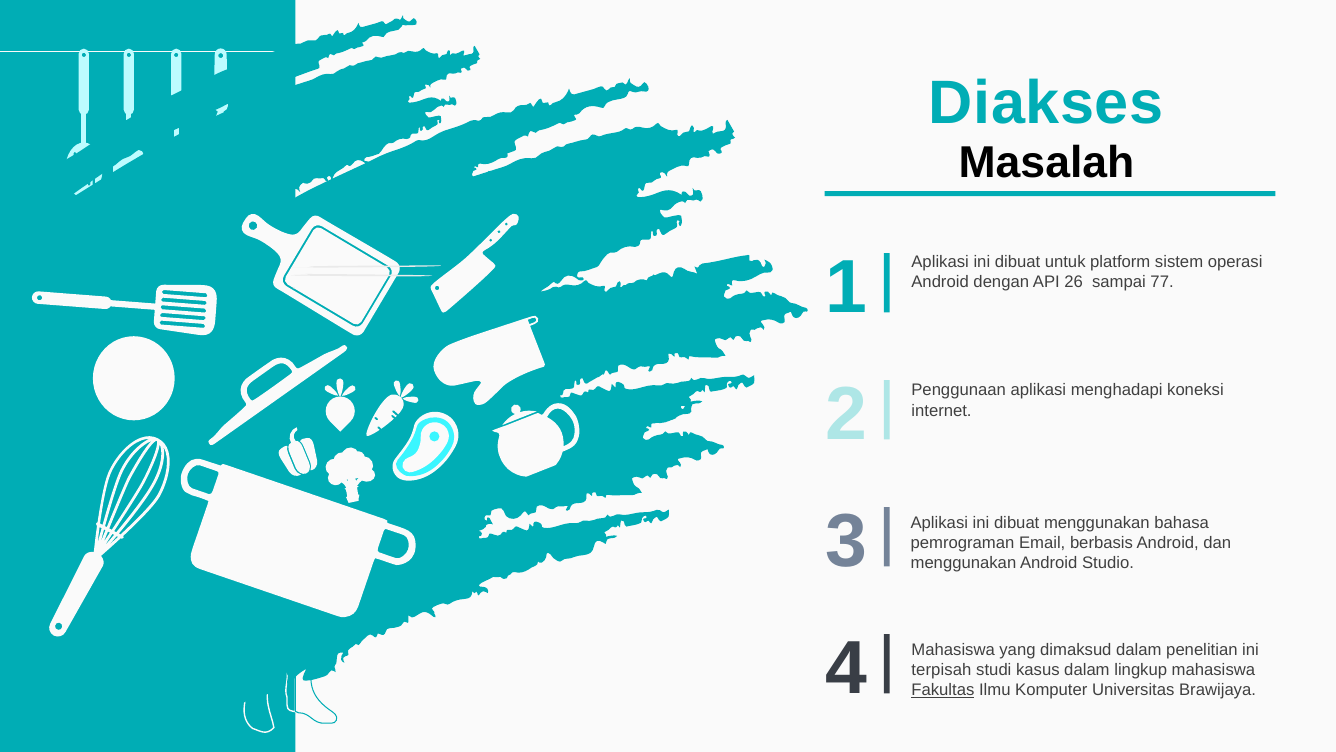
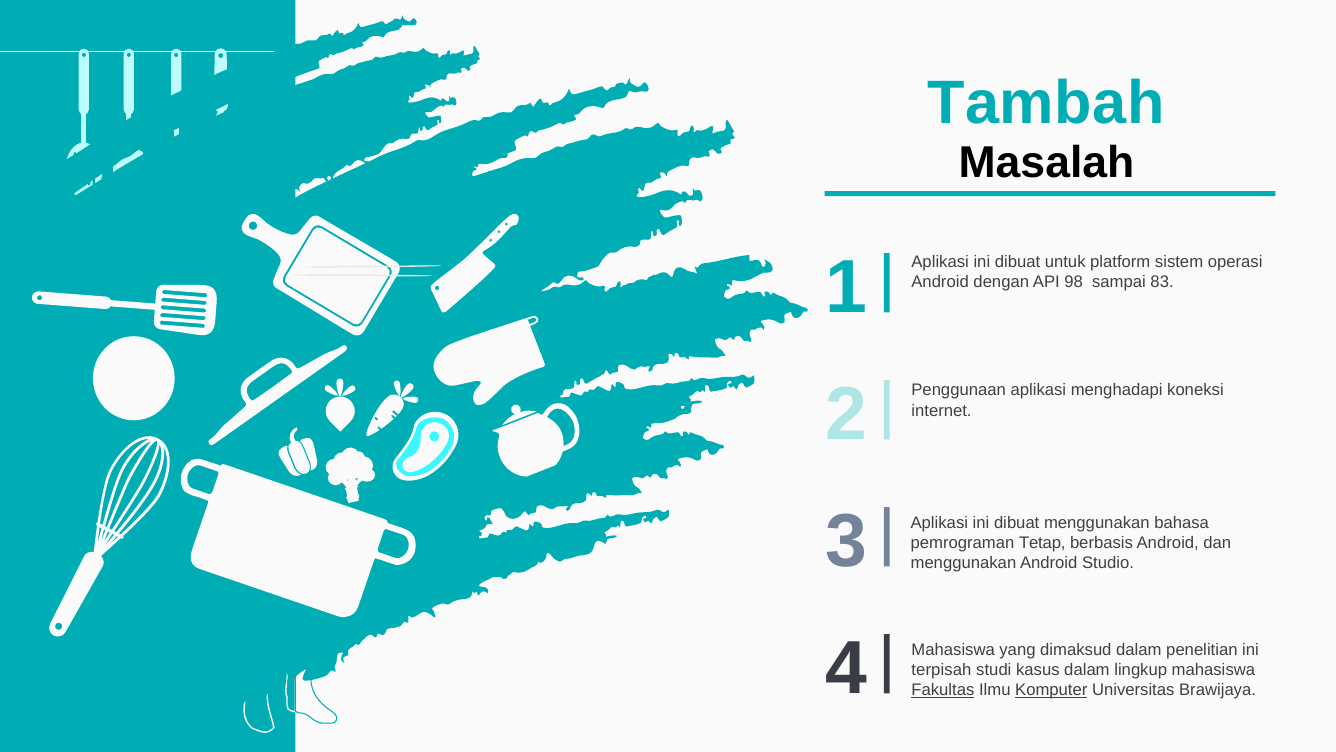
Diakses: Diakses -> Tambah (1046, 103)
26: 26 -> 98 (1074, 282)
77: 77 -> 83 (1162, 282)
Email: Email -> Tetap (1042, 543)
Komputer underline: none -> present (1051, 690)
